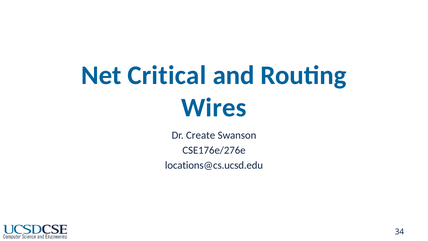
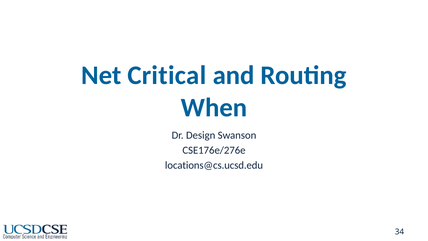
Wires: Wires -> When (214, 107)
Create: Create -> Design (201, 135)
